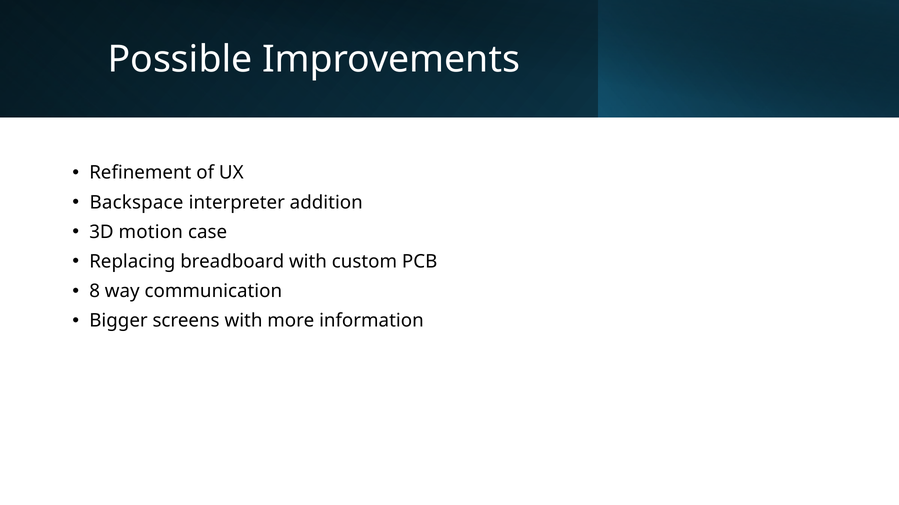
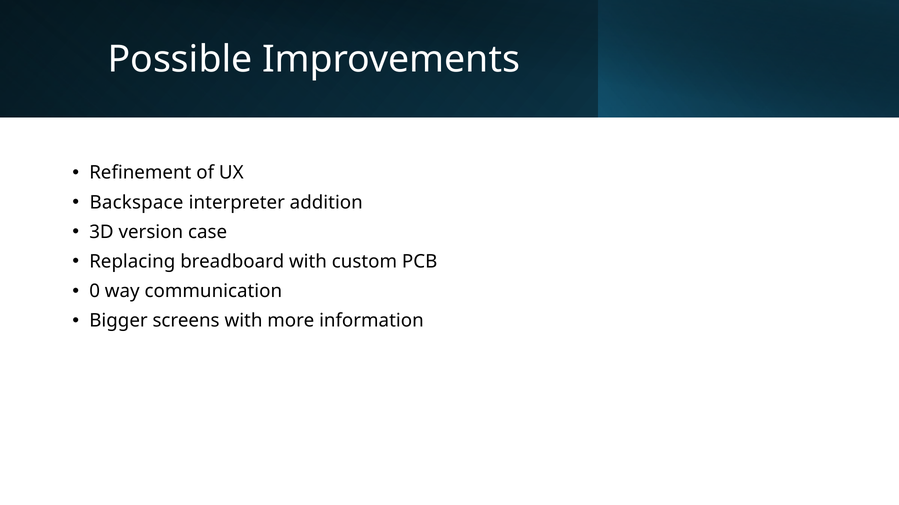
motion: motion -> version (151, 232)
8: 8 -> 0 (95, 292)
